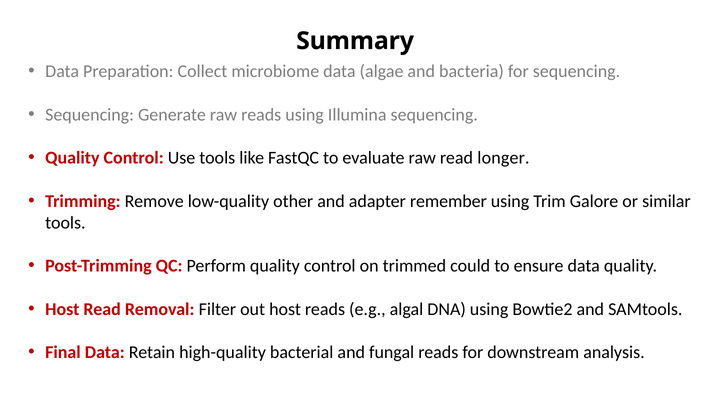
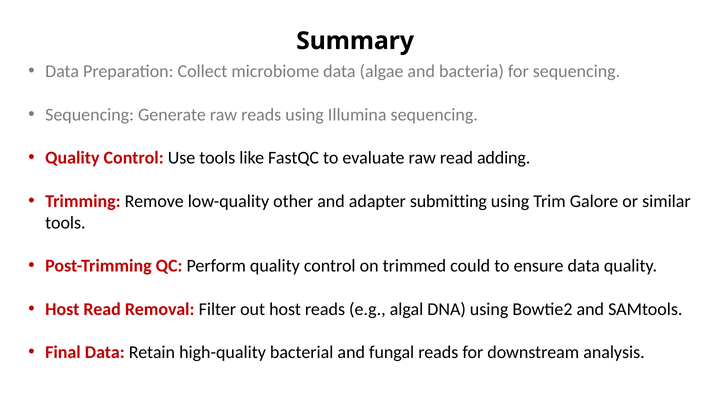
longer: longer -> adding (504, 158)
remember: remember -> submitting (448, 201)
